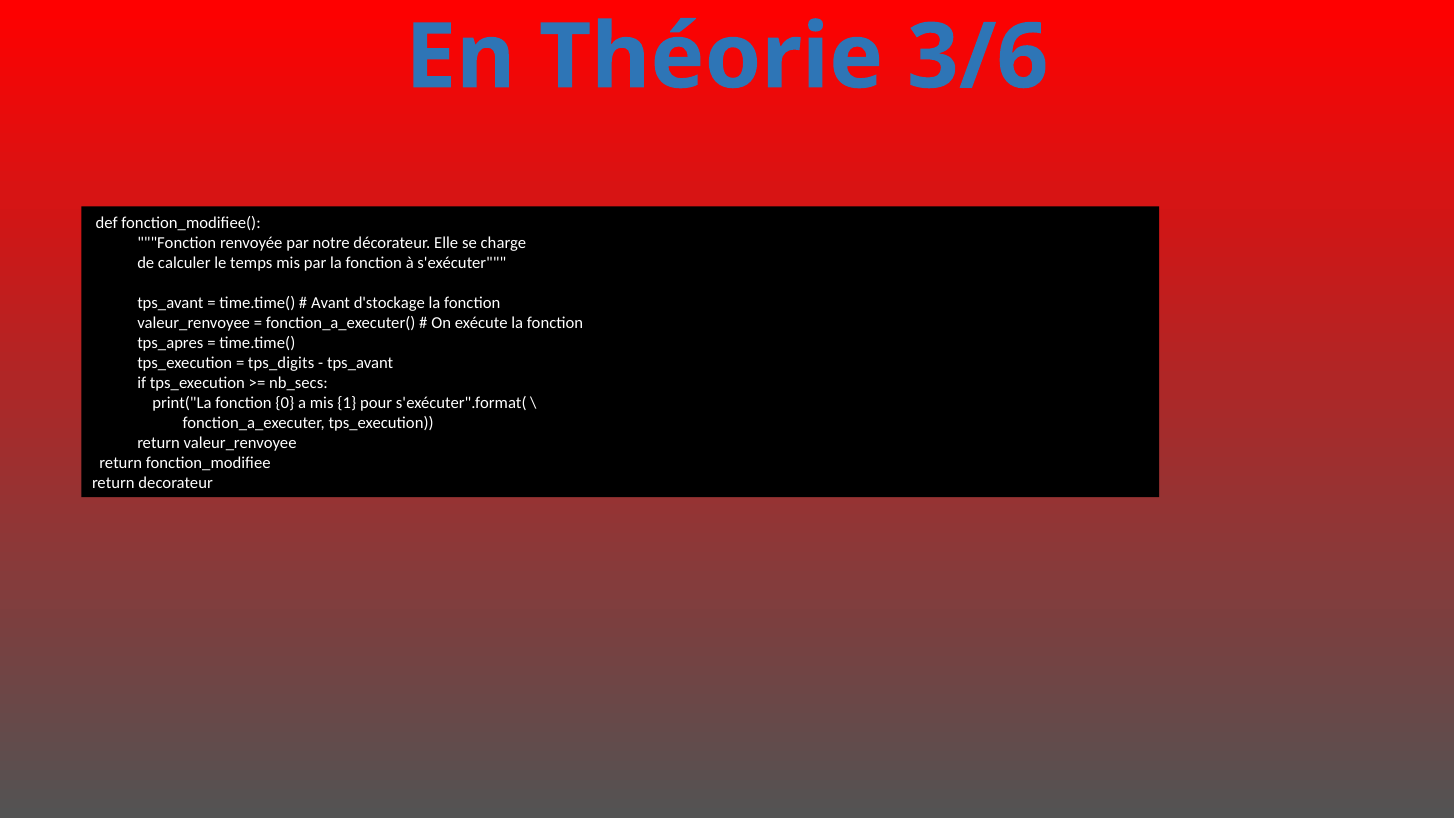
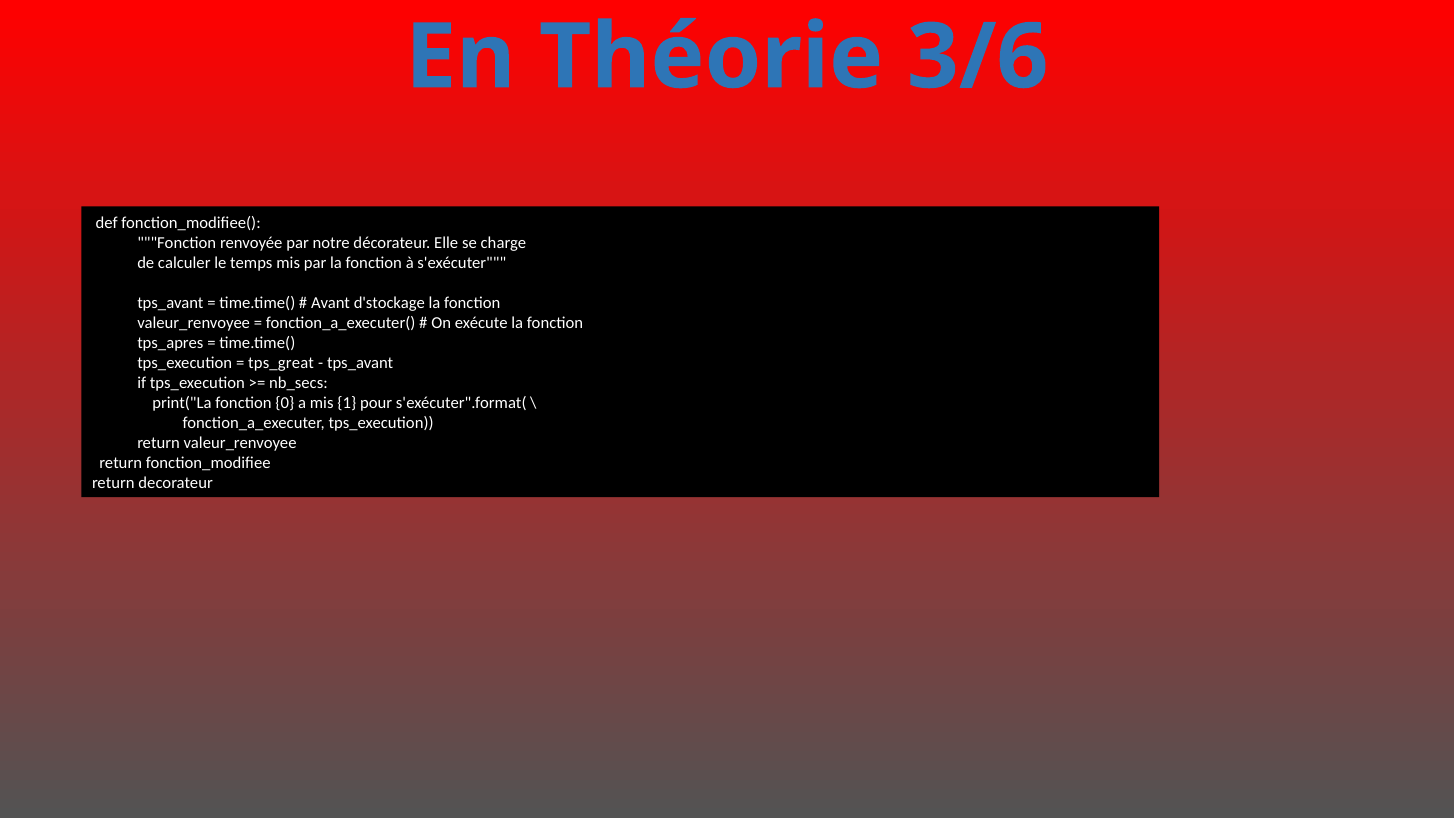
tps_digits: tps_digits -> tps_great (281, 363)
